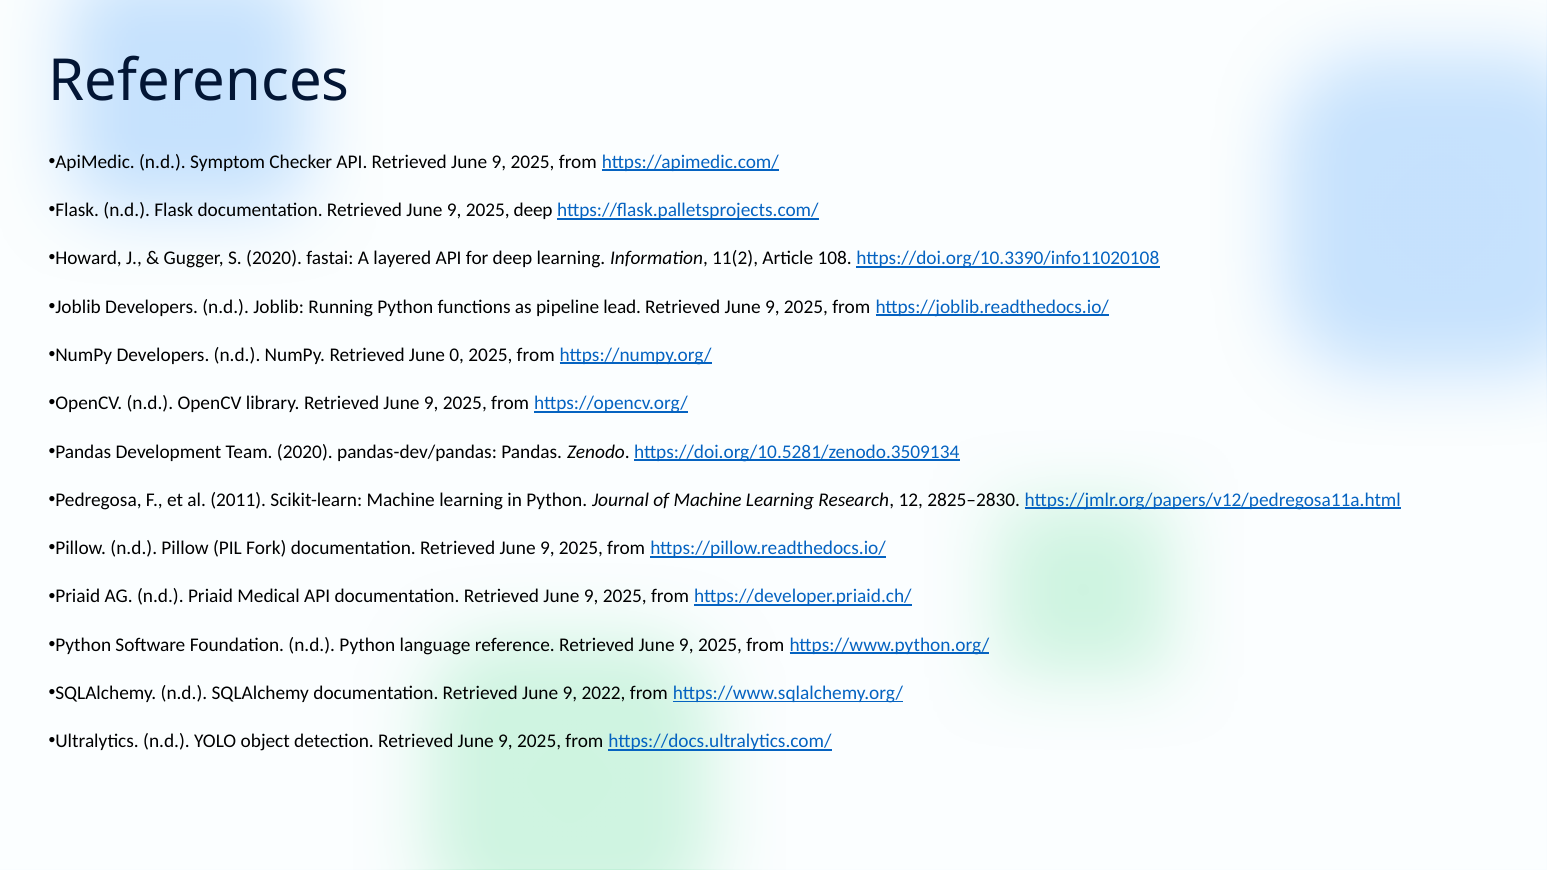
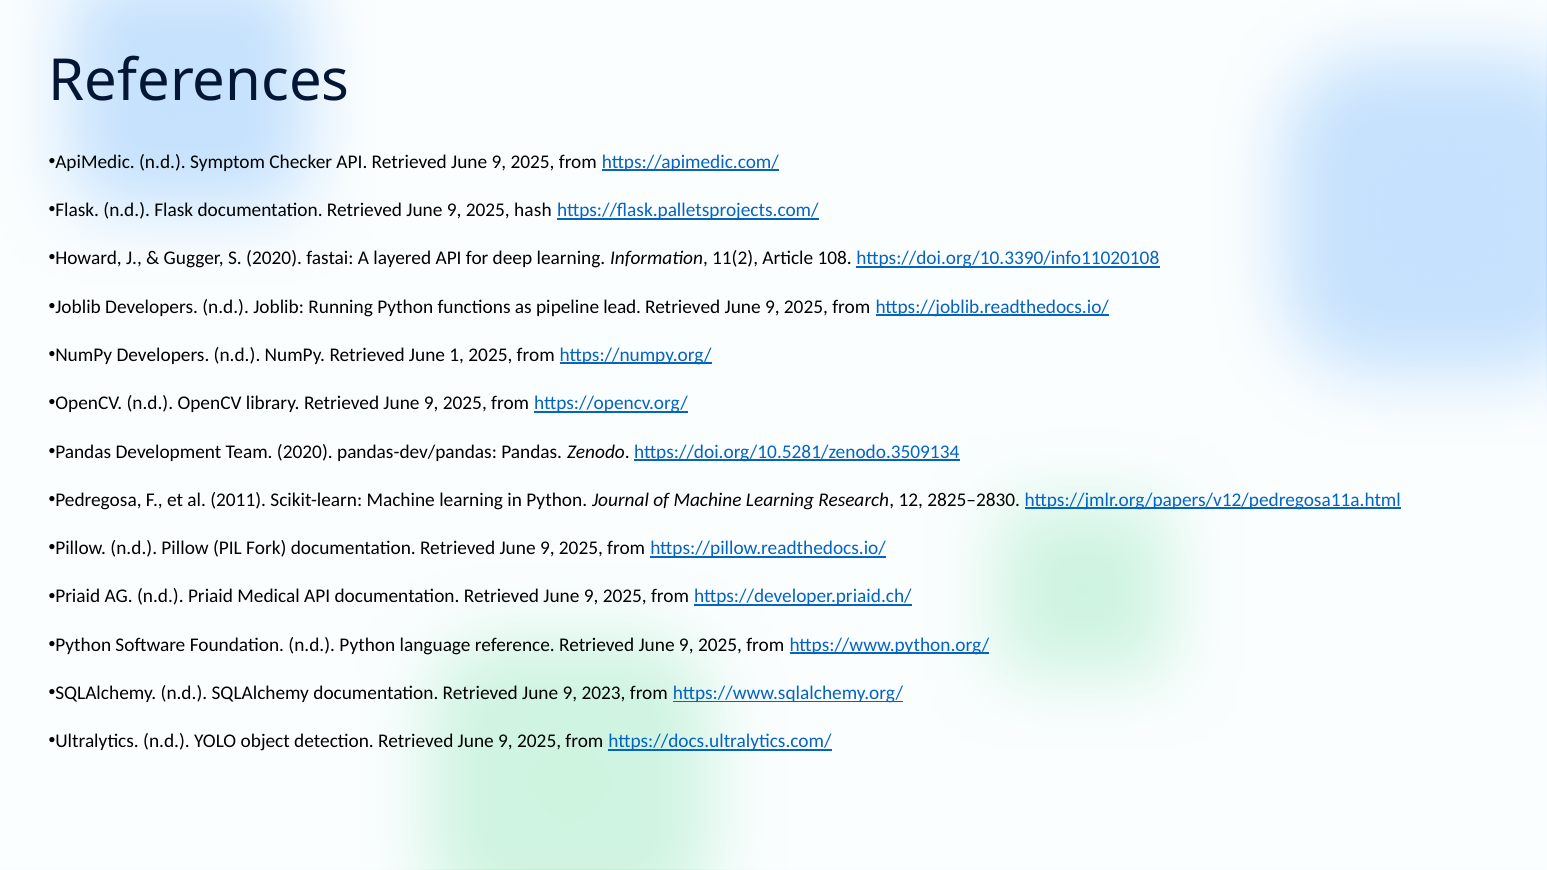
2025 deep: deep -> hash (533, 210)
0: 0 -> 1 (457, 355)
2022: 2022 -> 2023 (604, 693)
